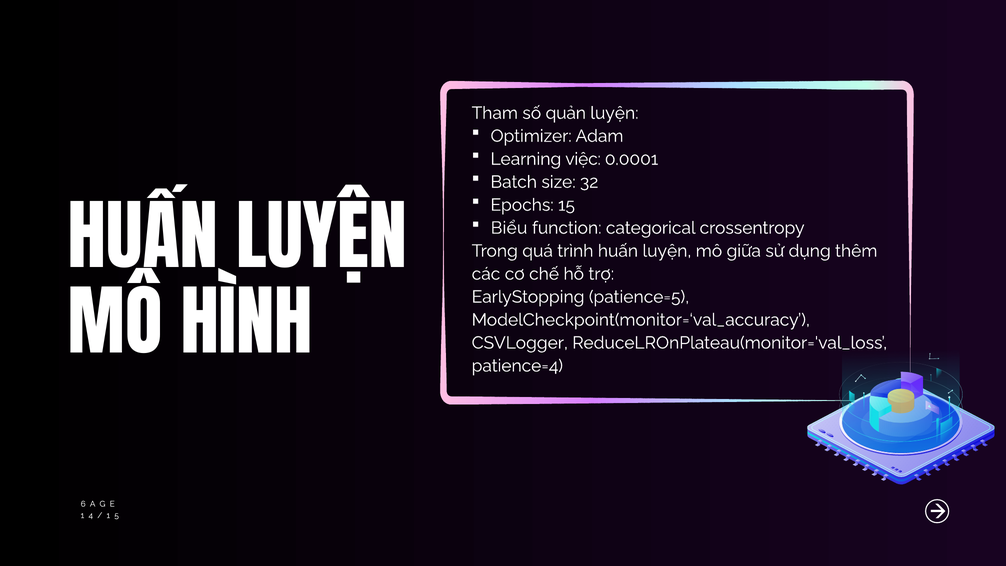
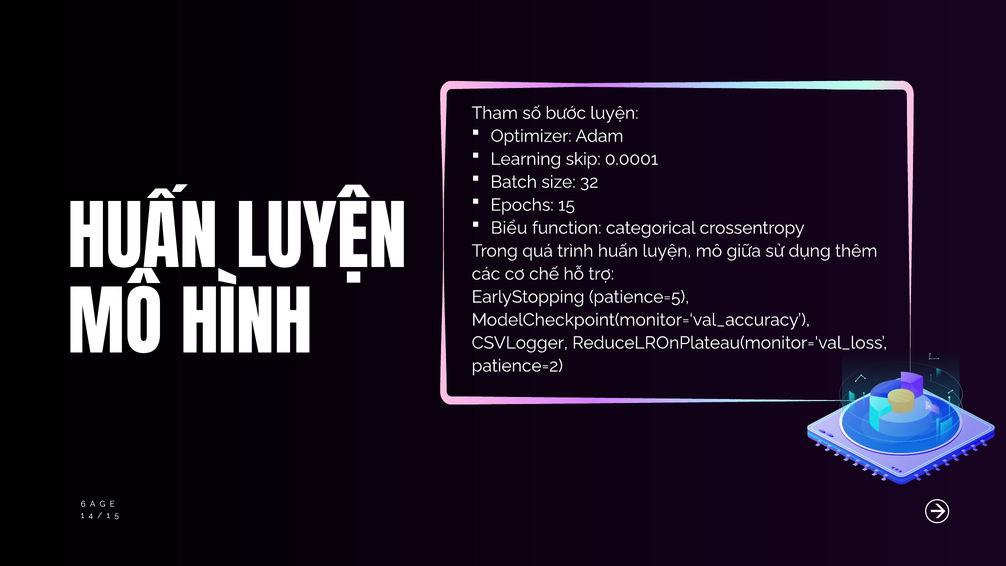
quản: quản -> bước (566, 113)
việc: việc -> skip (583, 159)
patience=4: patience=4 -> patience=2 (517, 366)
